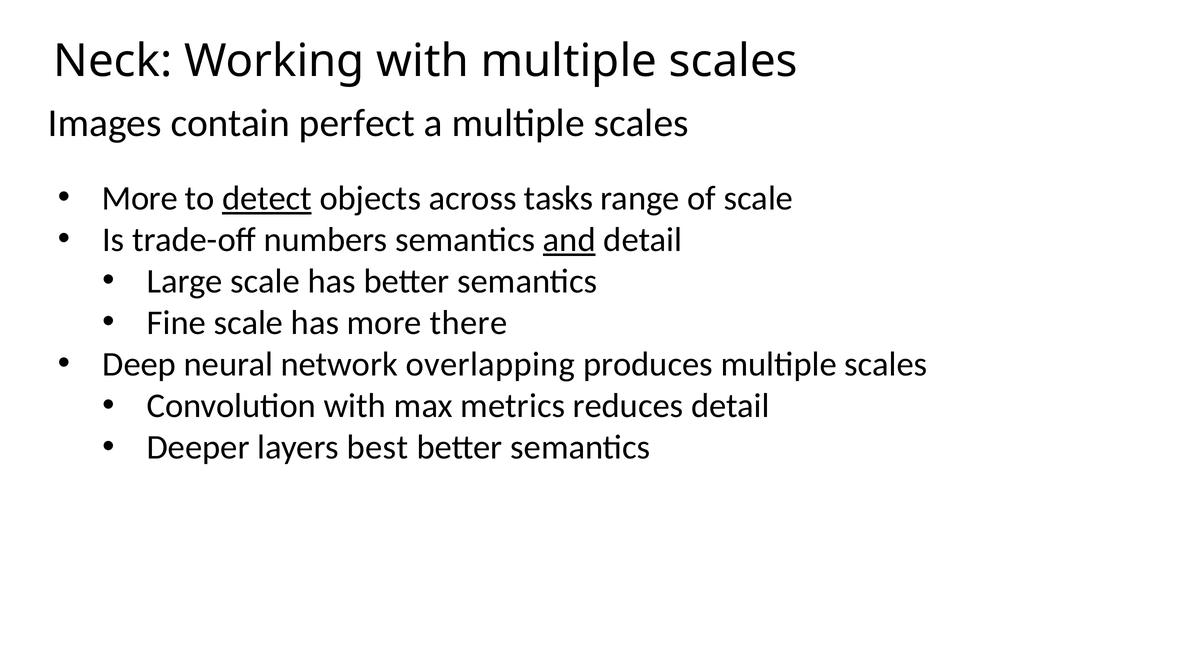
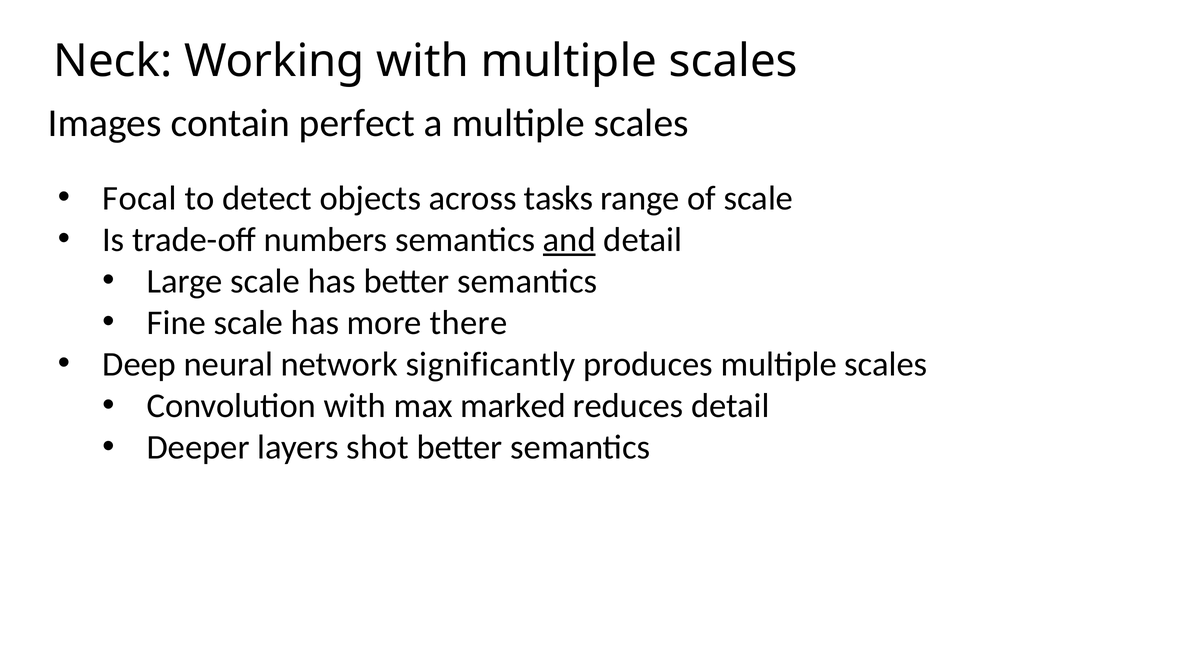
More: More -> Focal (140, 198)
detect underline: present -> none (267, 198)
overlapping: overlapping -> significantly (490, 365)
metrics: metrics -> marked (513, 406)
best: best -> shot (378, 448)
